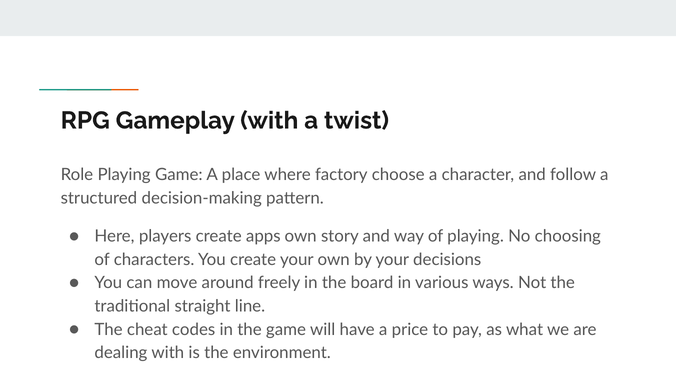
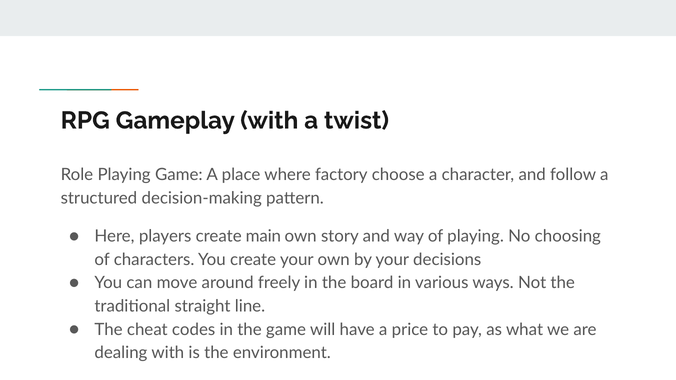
apps: apps -> main (263, 236)
